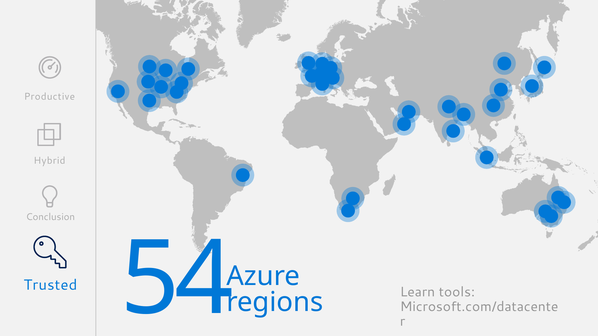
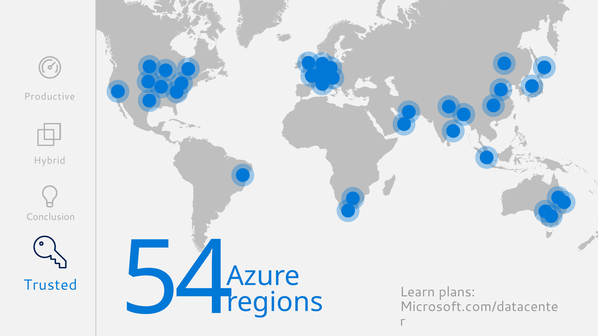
tools: tools -> plans (457, 292)
